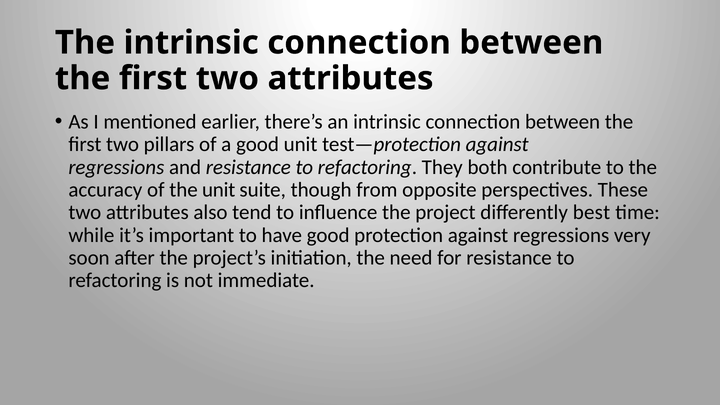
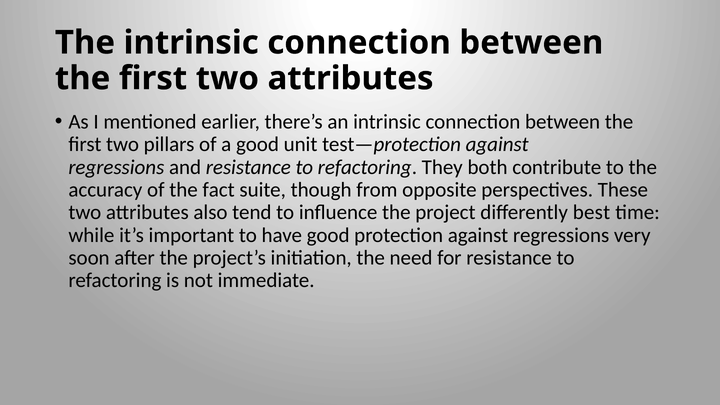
the unit: unit -> fact (219, 190)
